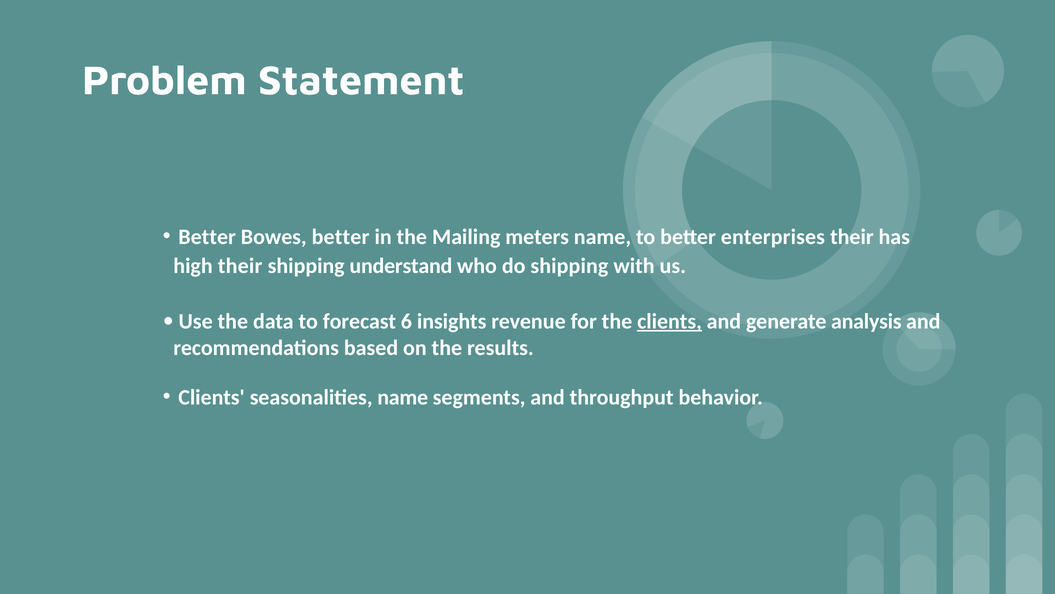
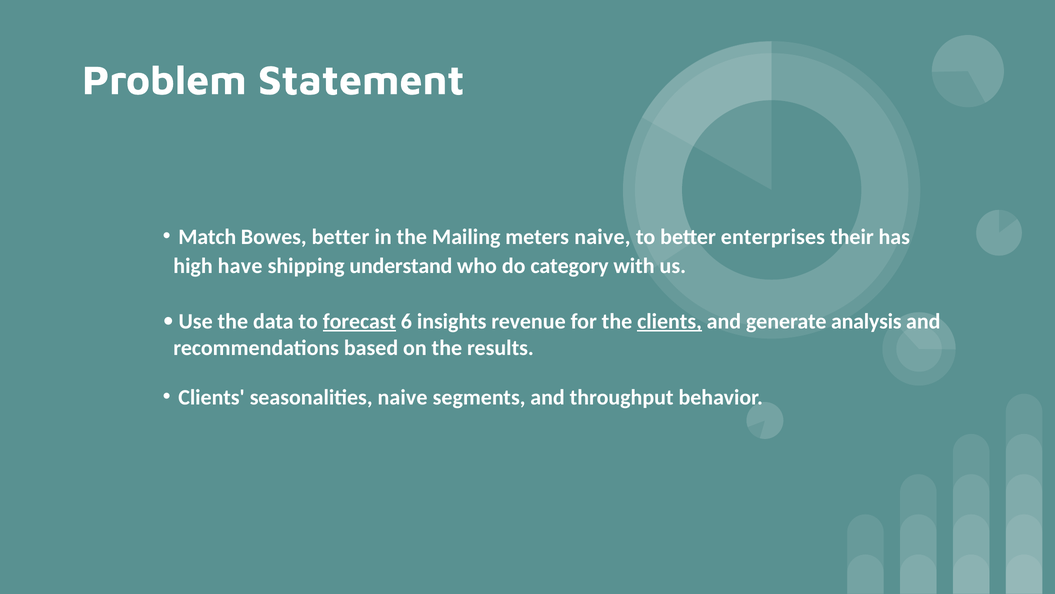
Better: Better -> Match (207, 237)
meters name: name -> naive (602, 237)
high their: their -> have (240, 266)
do shipping: shipping -> category (570, 266)
forecast underline: none -> present (359, 321)
seasonalities name: name -> naive (403, 397)
